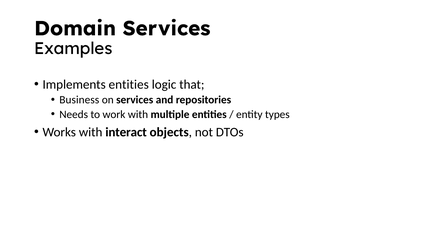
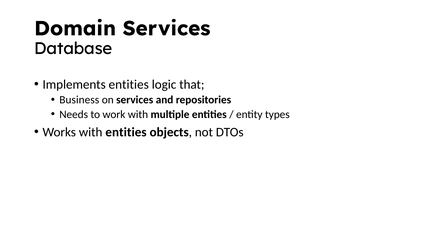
Examples: Examples -> Database (73, 49)
with interact: interact -> entities (126, 132)
